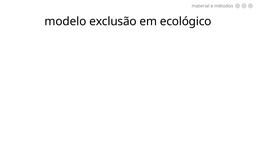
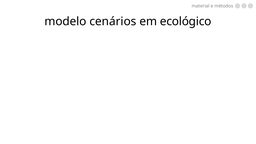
exclusão: exclusão -> cenários (113, 22)
